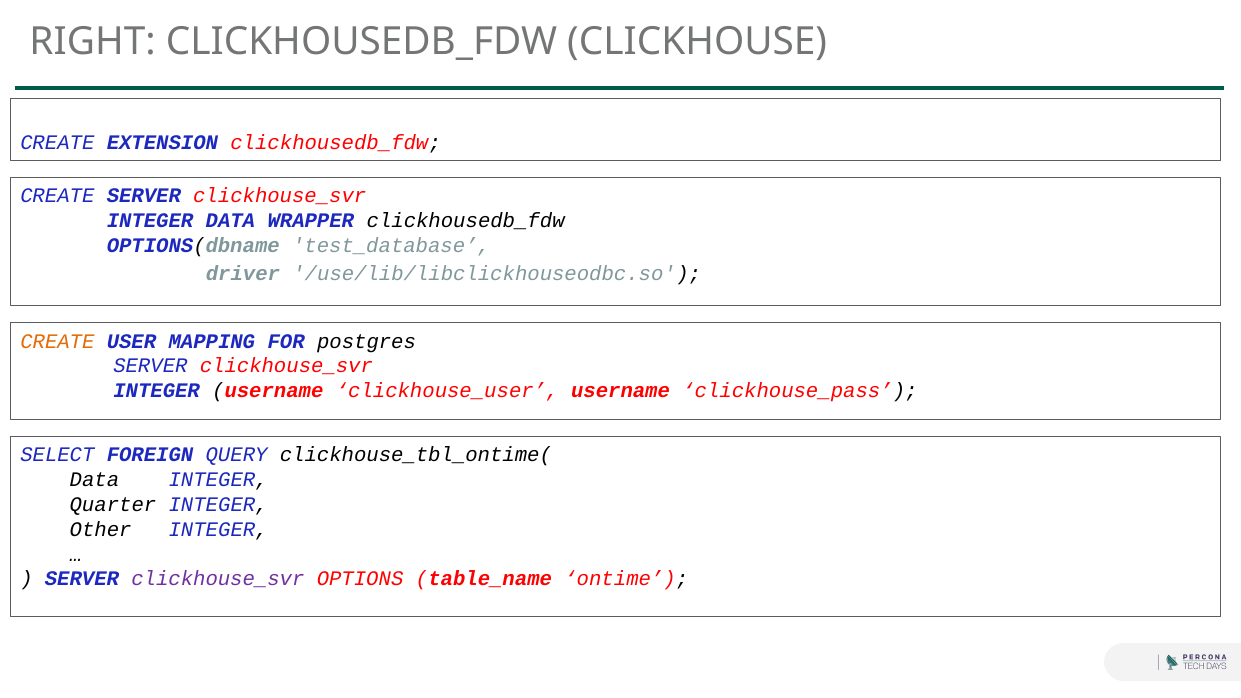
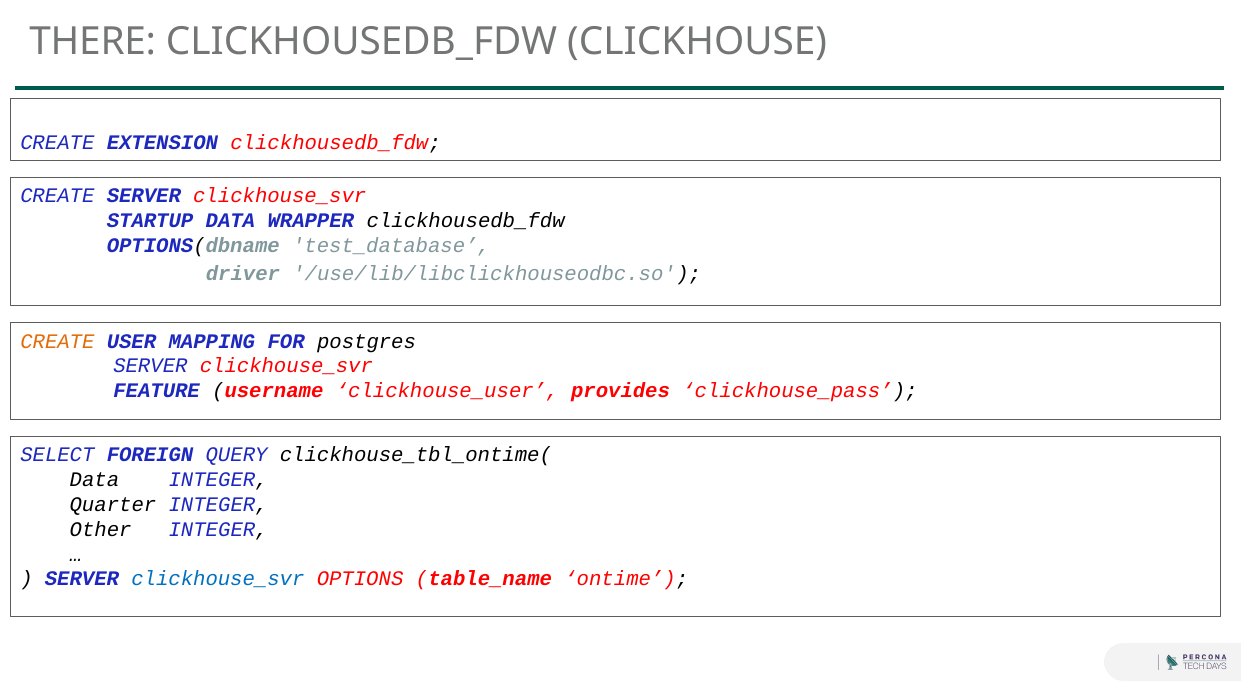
RIGHT: RIGHT -> THERE (93, 42)
INTEGER: INTEGER -> STARTUP (150, 221)
INTEGER: INTEGER -> FEATURE (157, 391)
clickhouse_user username: username -> provides (621, 391)
clickhouse_svr colour: purple -> blue (218, 579)
